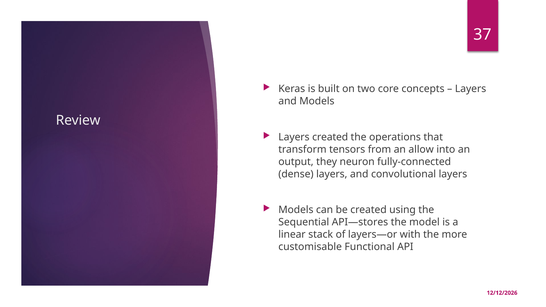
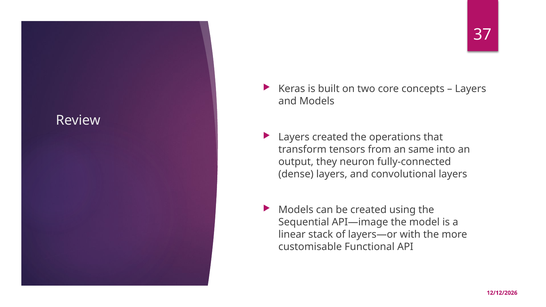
allow: allow -> same (421, 149)
API—stores: API—stores -> API—image (360, 222)
